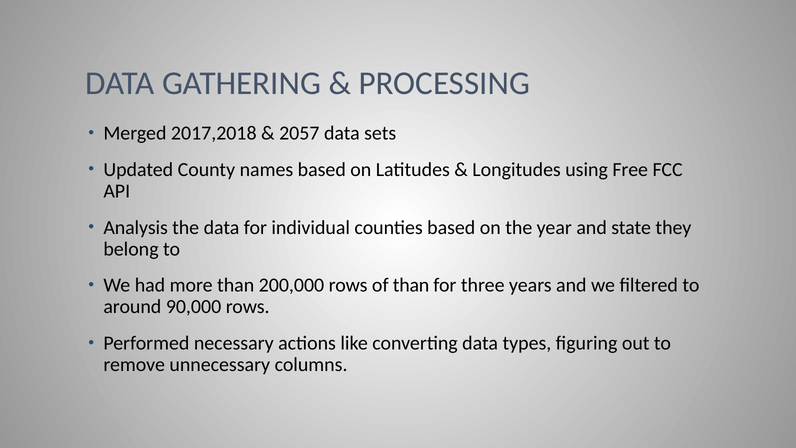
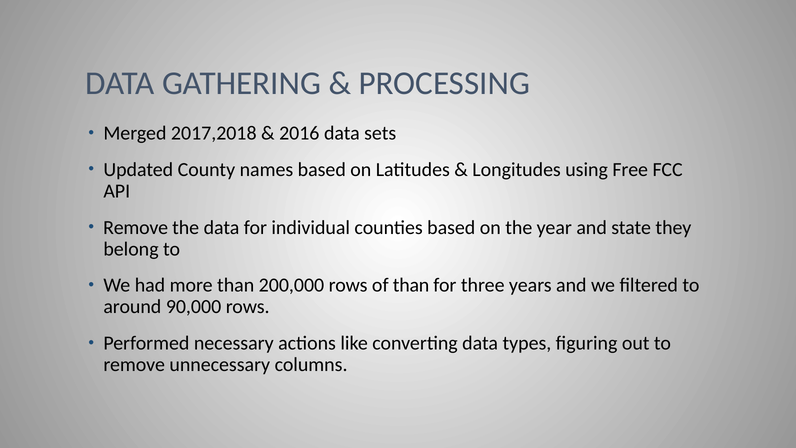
2057: 2057 -> 2016 (299, 133)
Analysis: Analysis -> Remove (136, 227)
